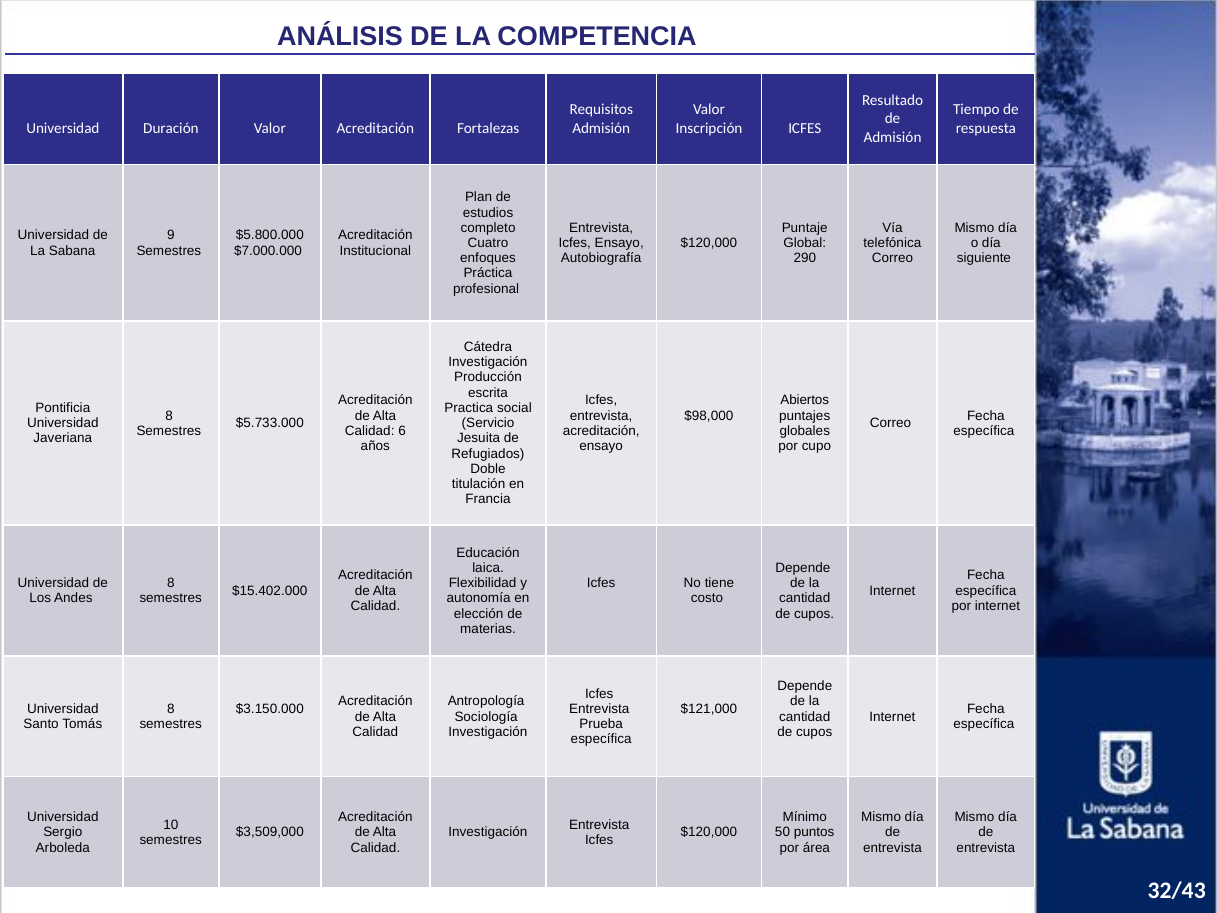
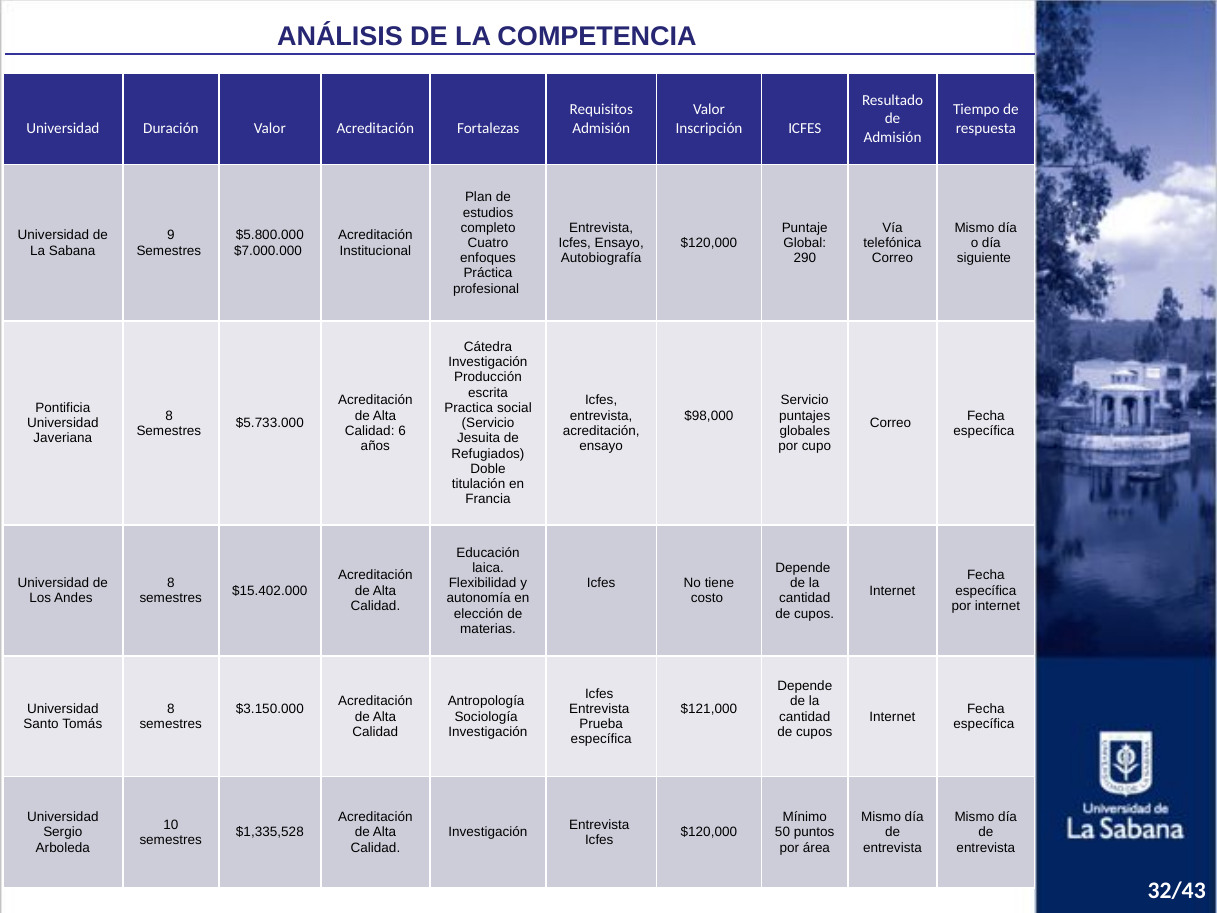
Abiertos: Abiertos -> Servicio (805, 400)
$3,509,000: $3,509,000 -> $1,335,528 (270, 832)
